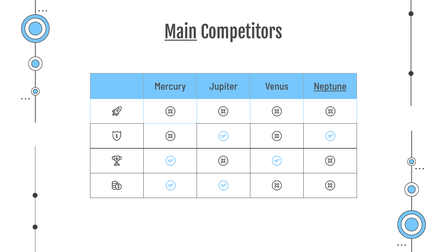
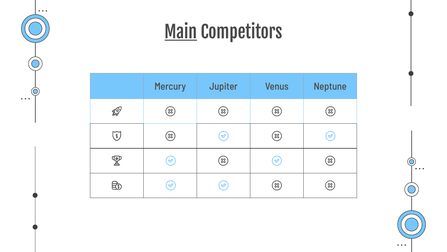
Neptune underline: present -> none (330, 86)
